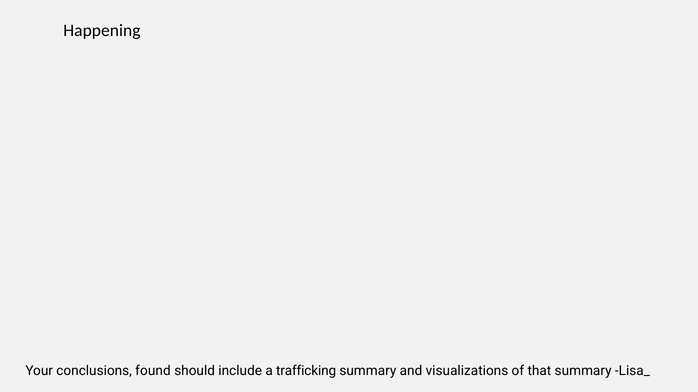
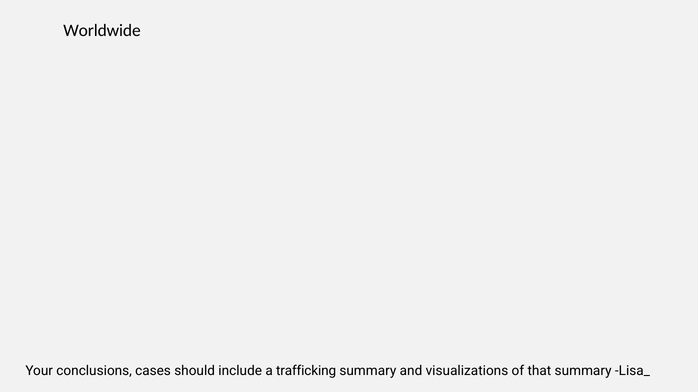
Happening: Happening -> Worldwide (102, 30)
found: found -> cases (153, 372)
